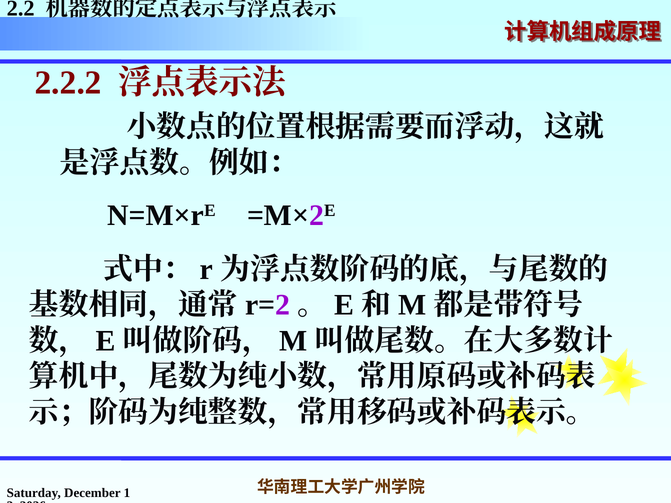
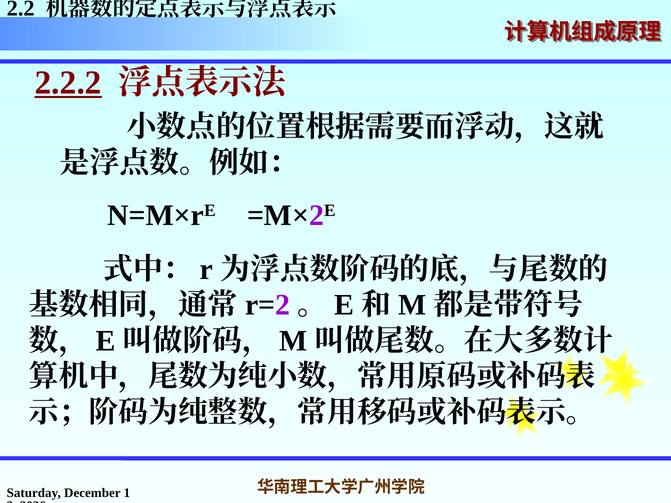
2.2.2 underline: none -> present (68, 83)
